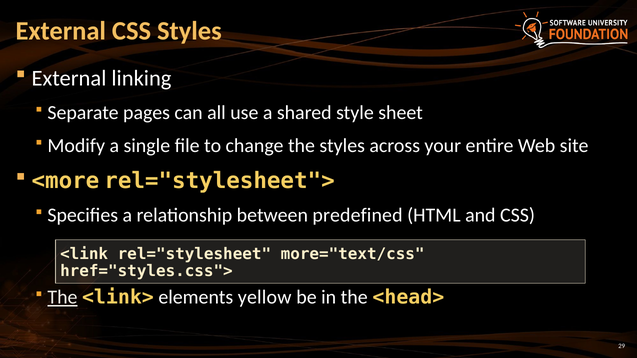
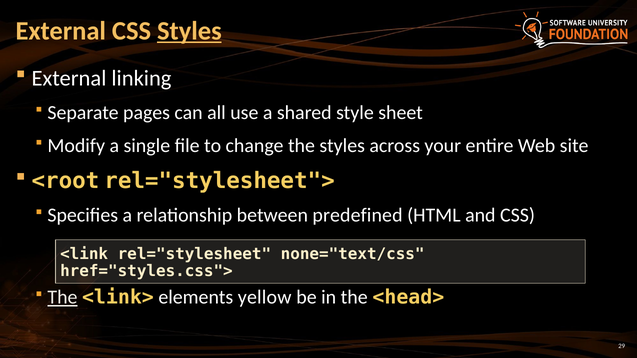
Styles underline: none -> present (189, 31)
<more: <more -> <root (65, 181)
more="text/css: more="text/css -> none="text/css (353, 254)
